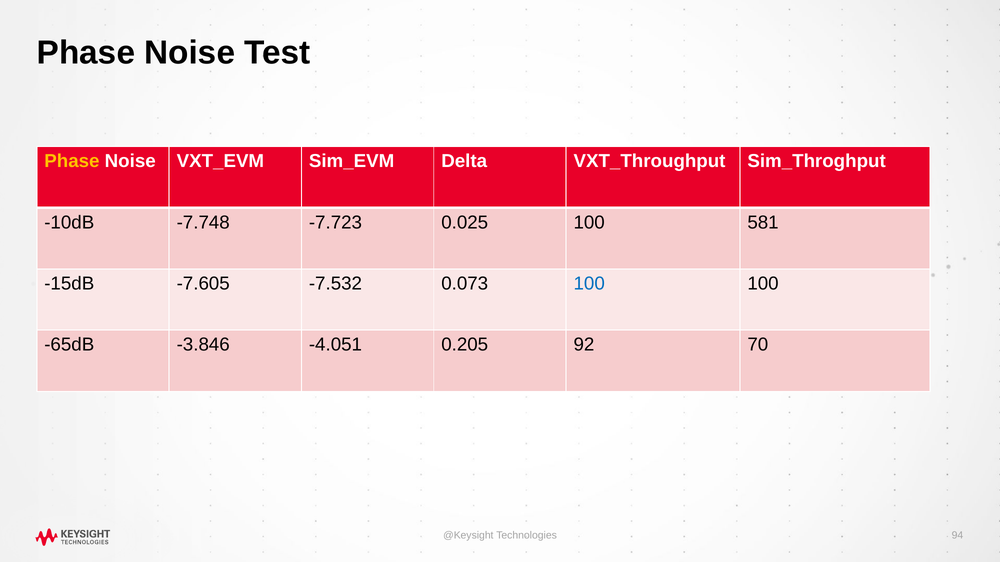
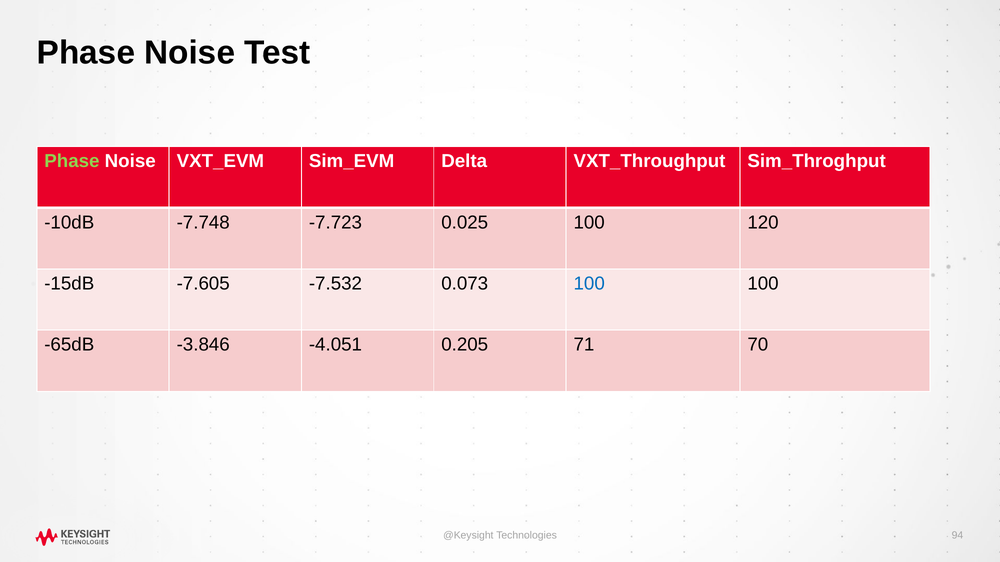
Phase colour: yellow -> light green (72, 161)
581: 581 -> 120 (763, 223)
92: 92 -> 71 (584, 345)
